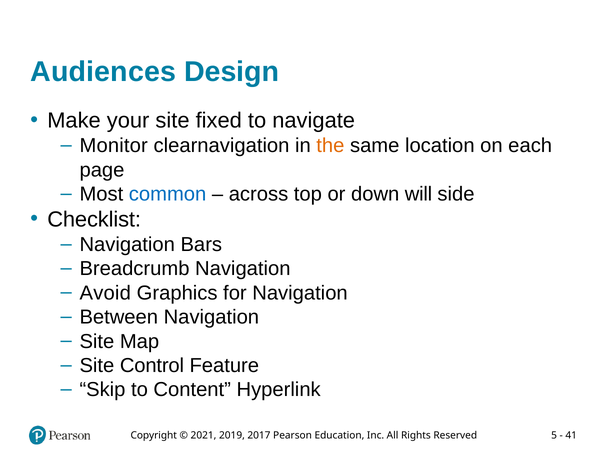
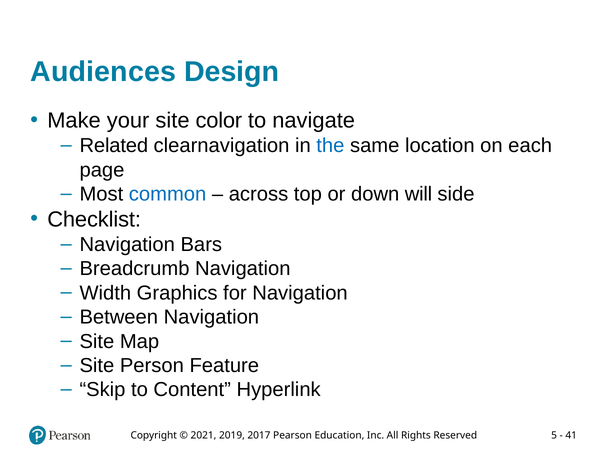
fixed: fixed -> color (219, 121)
Monitor: Monitor -> Related (114, 146)
the colour: orange -> blue (330, 146)
Avoid: Avoid -> Width (105, 293)
Control: Control -> Person (152, 366)
